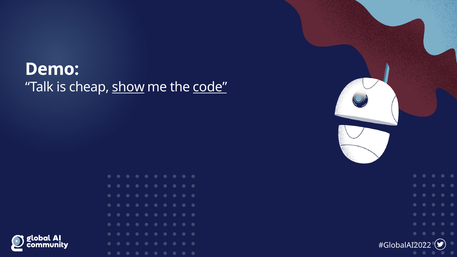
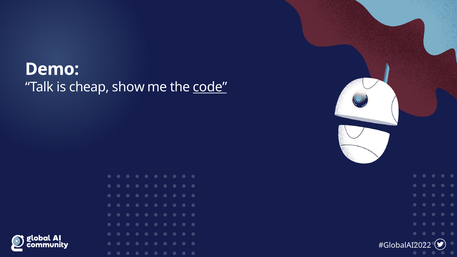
show underline: present -> none (128, 87)
